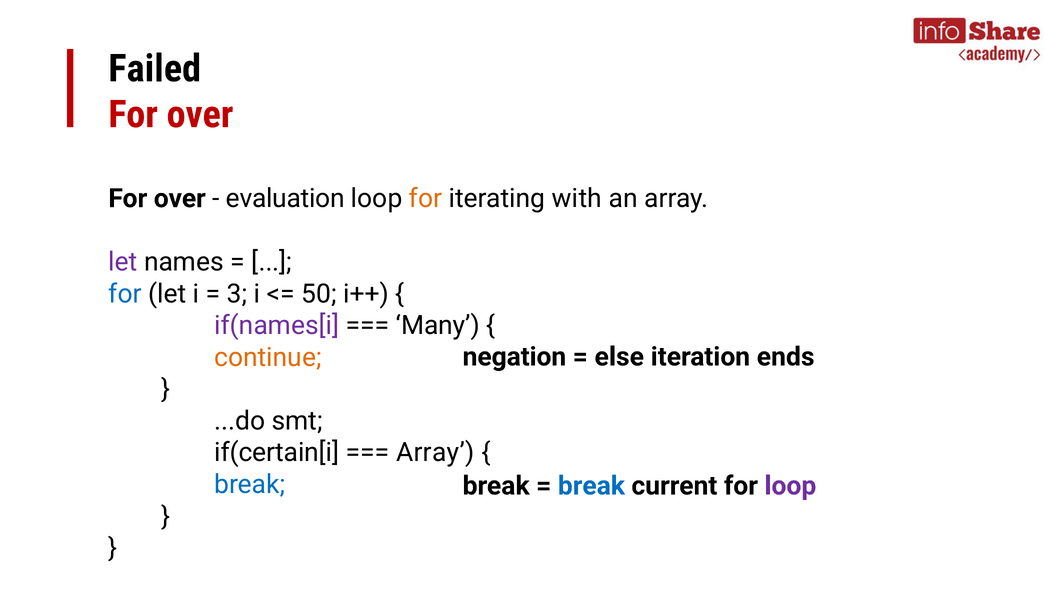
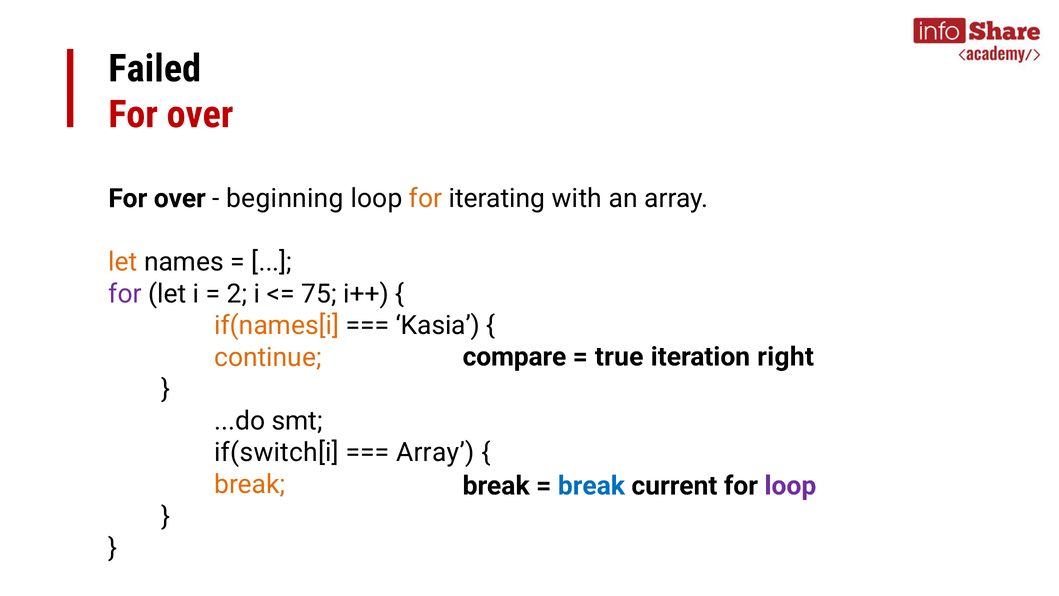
evaluation: evaluation -> beginning (285, 198)
let colour: purple -> orange (123, 262)
for colour: blue -> purple (125, 294)
3: 3 -> 2 (237, 294)
50: 50 -> 75 (319, 294)
if(names[i colour: purple -> orange (277, 325)
Many: Many -> Kasia (438, 325)
negation: negation -> compare (514, 357)
else: else -> true (619, 357)
ends: ends -> right (786, 357)
if(certain[i: if(certain[i -> if(switch[i (277, 452)
break colour: blue -> orange (250, 484)
